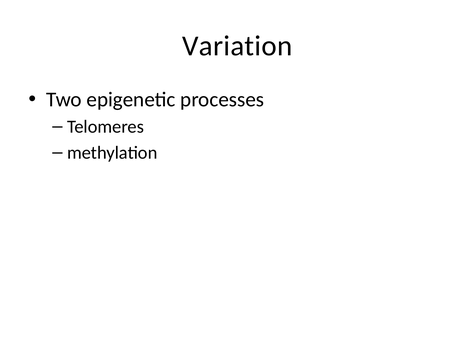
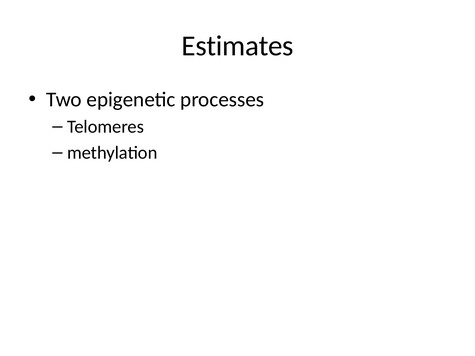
Variation: Variation -> Estimates (238, 46)
